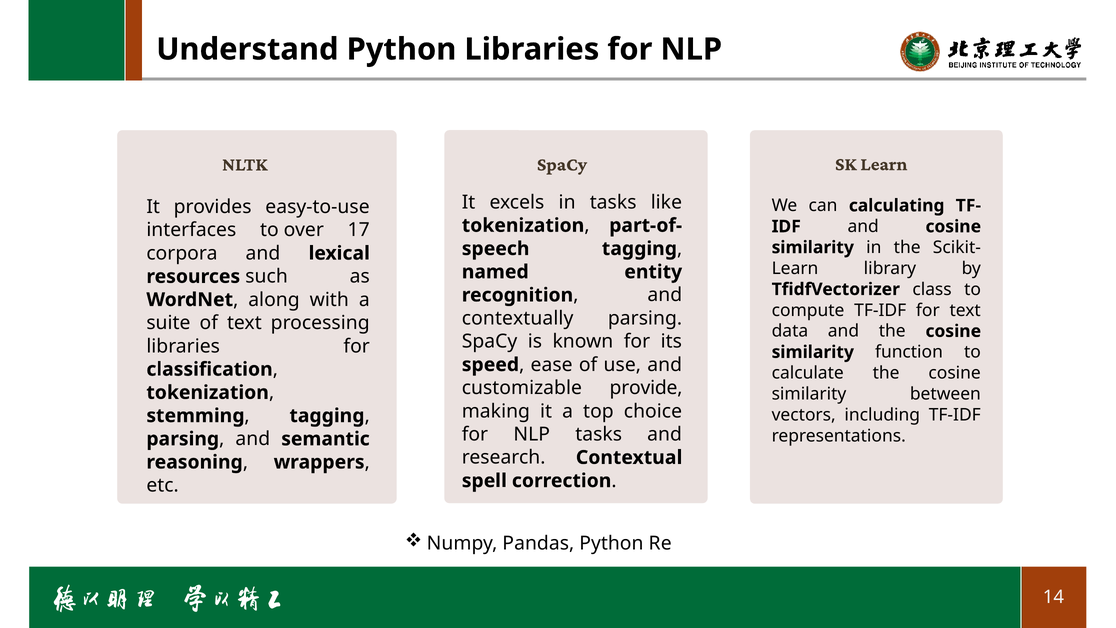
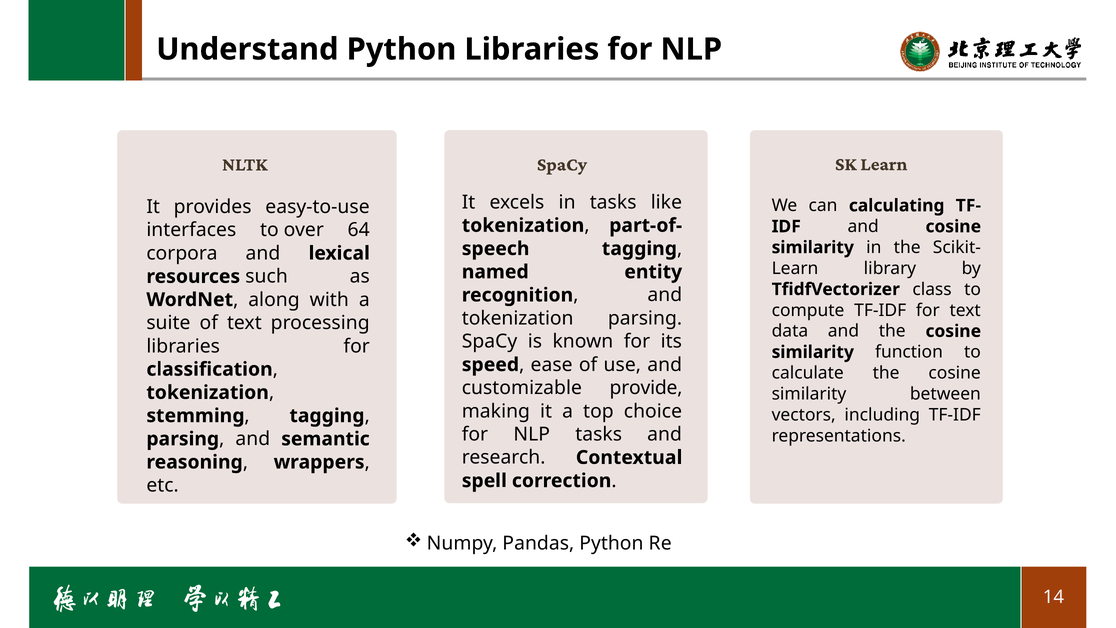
17: 17 -> 64 (359, 230)
contextually: contextually -> tokenization (518, 318)
